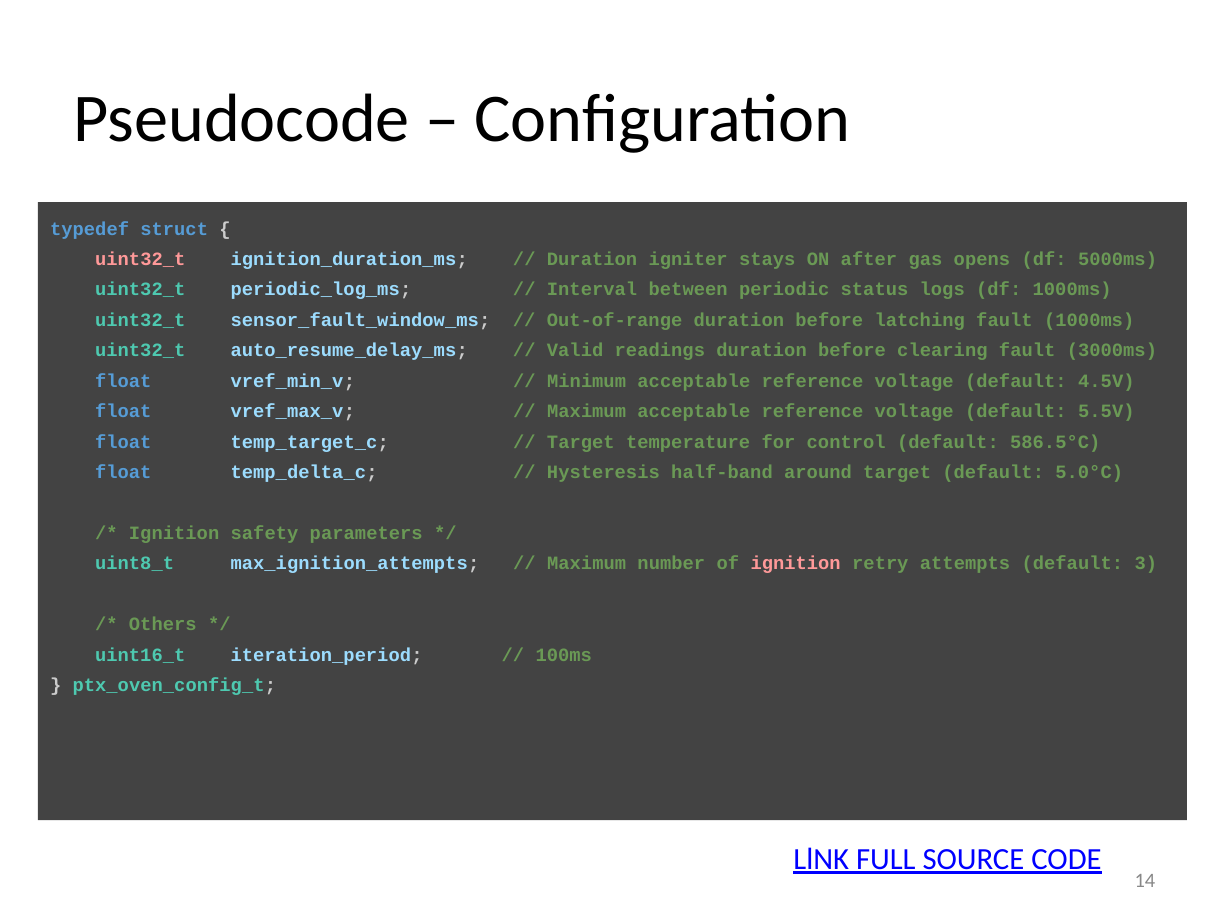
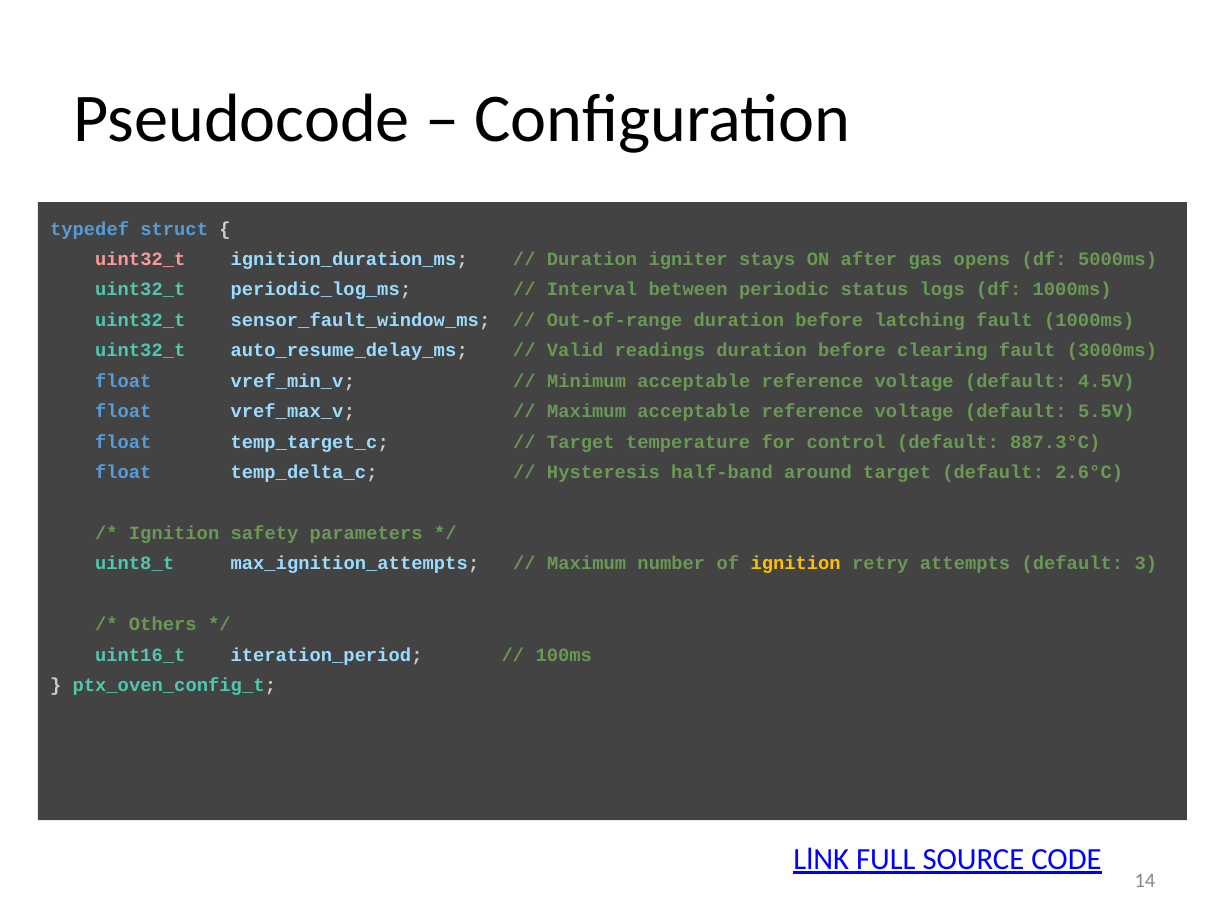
586.5°C: 586.5°C -> 887.3°C (1055, 442)
5.0°C: 5.0°C -> 2.6°C (1089, 472)
ignition colour: pink -> yellow (796, 564)
